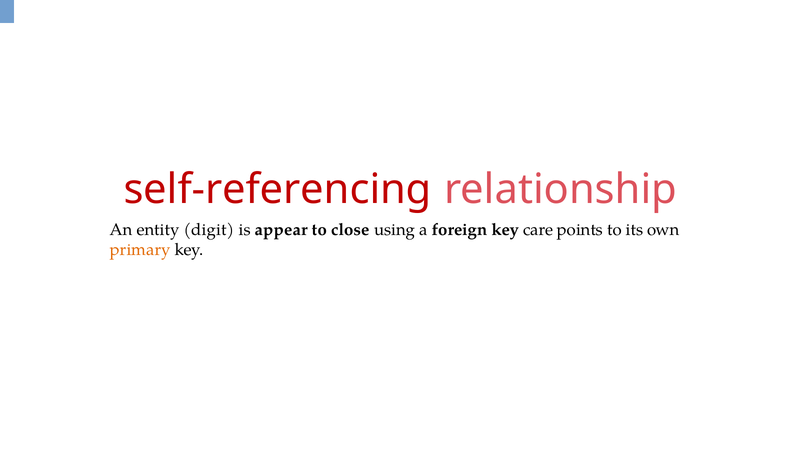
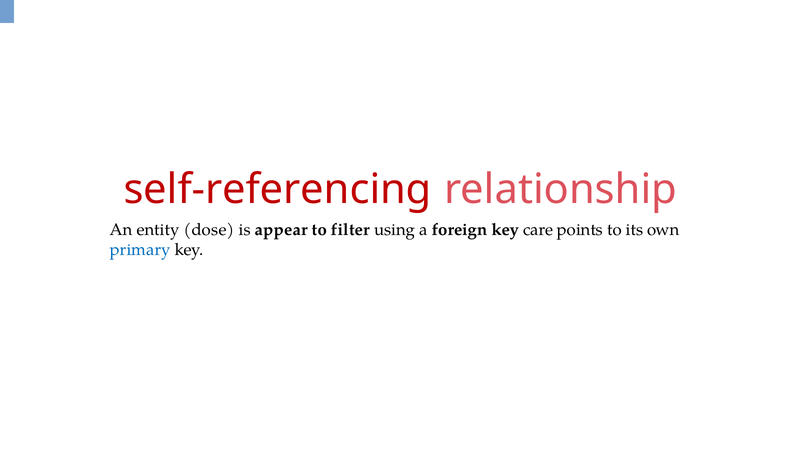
digit: digit -> dose (209, 229)
close: close -> filter (350, 229)
primary colour: orange -> blue (140, 249)
